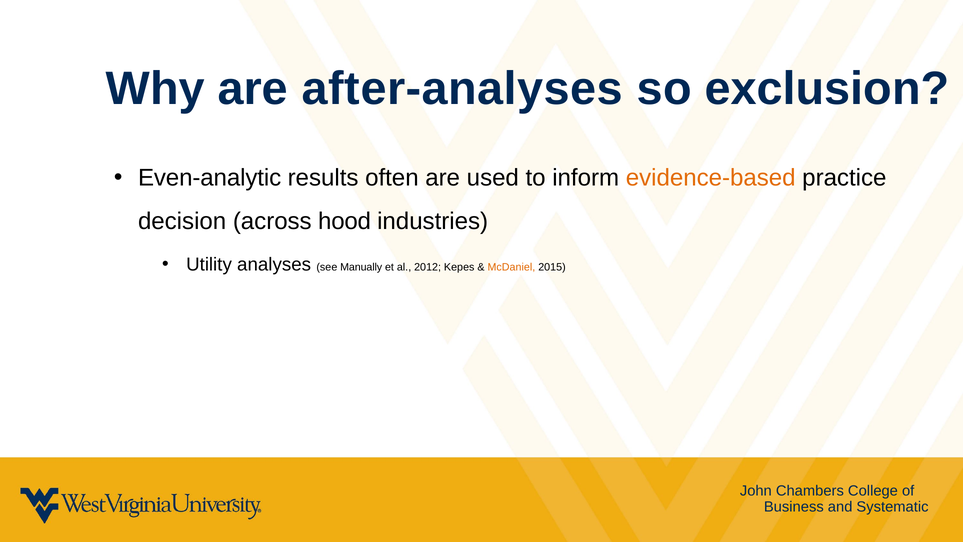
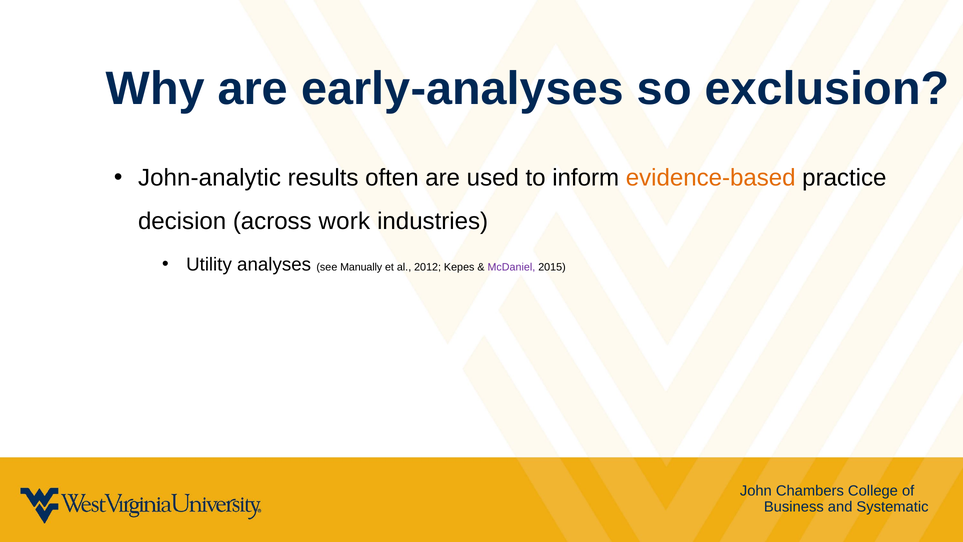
after-analyses: after-analyses -> early-analyses (463, 89)
Even-analytic: Even-analytic -> John-analytic (209, 178)
hood: hood -> work (344, 221)
McDaniel colour: orange -> purple (511, 267)
